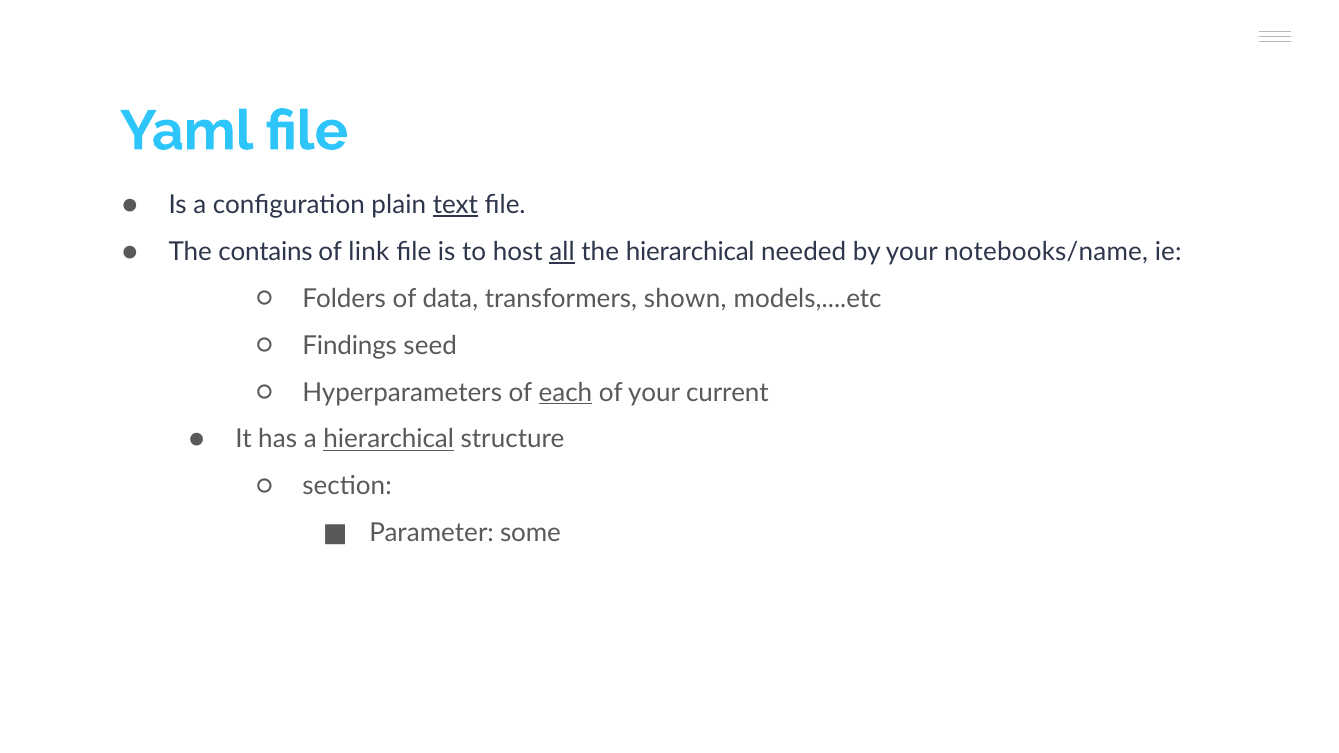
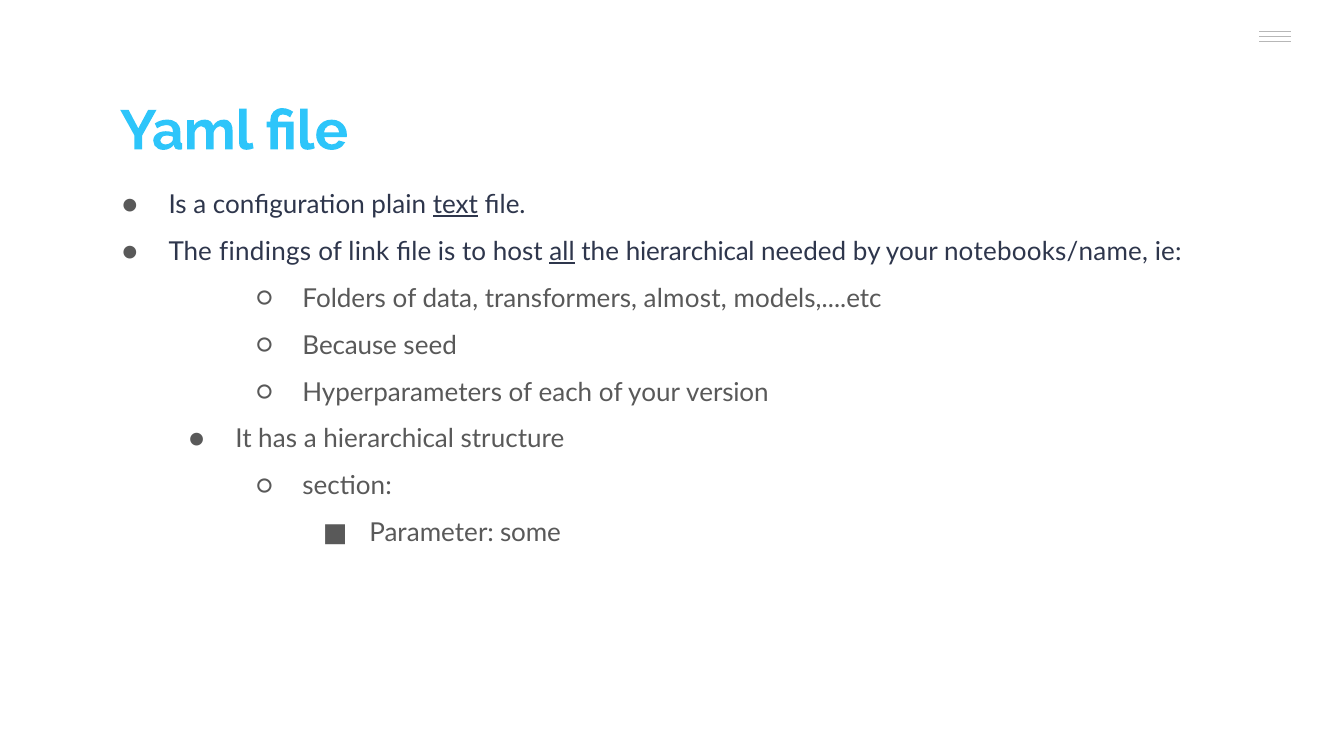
contains: contains -> findings (265, 252)
shown: shown -> almost (685, 299)
Findings: Findings -> Because (350, 346)
each underline: present -> none (565, 393)
current: current -> version (727, 393)
hierarchical underline: present -> none (389, 439)
